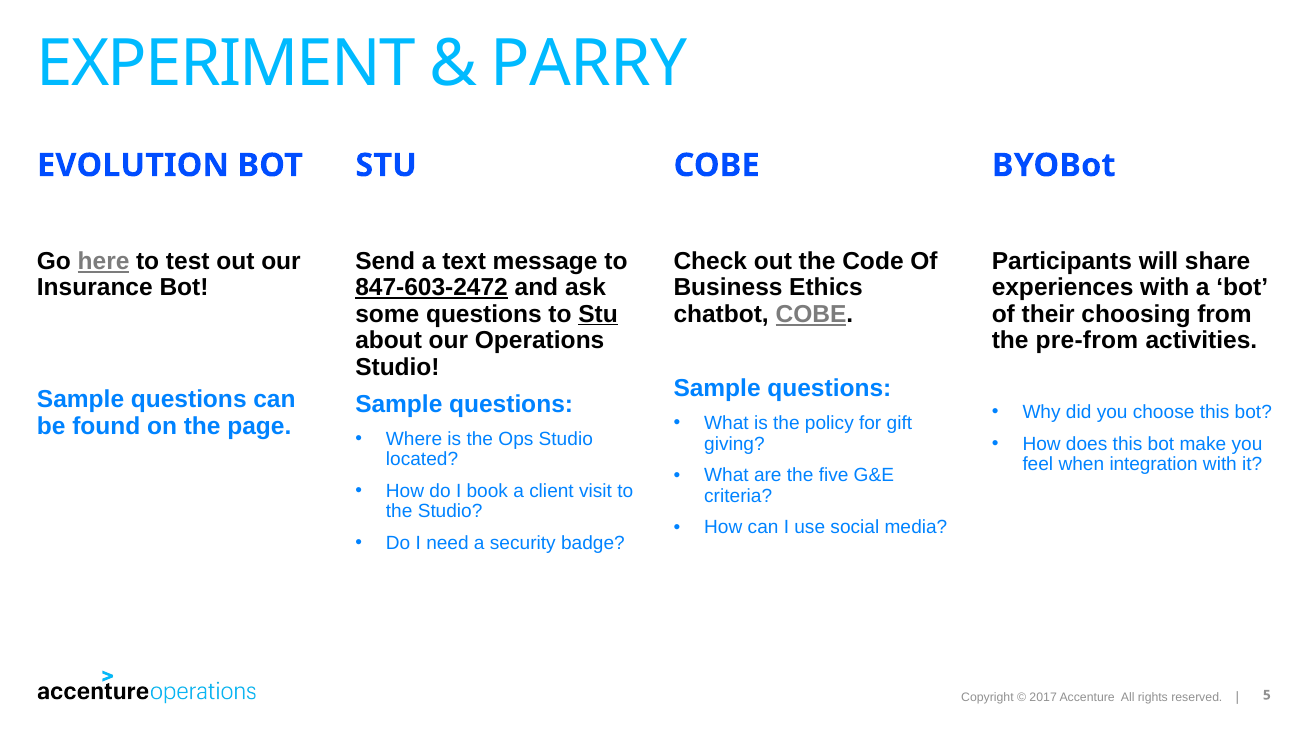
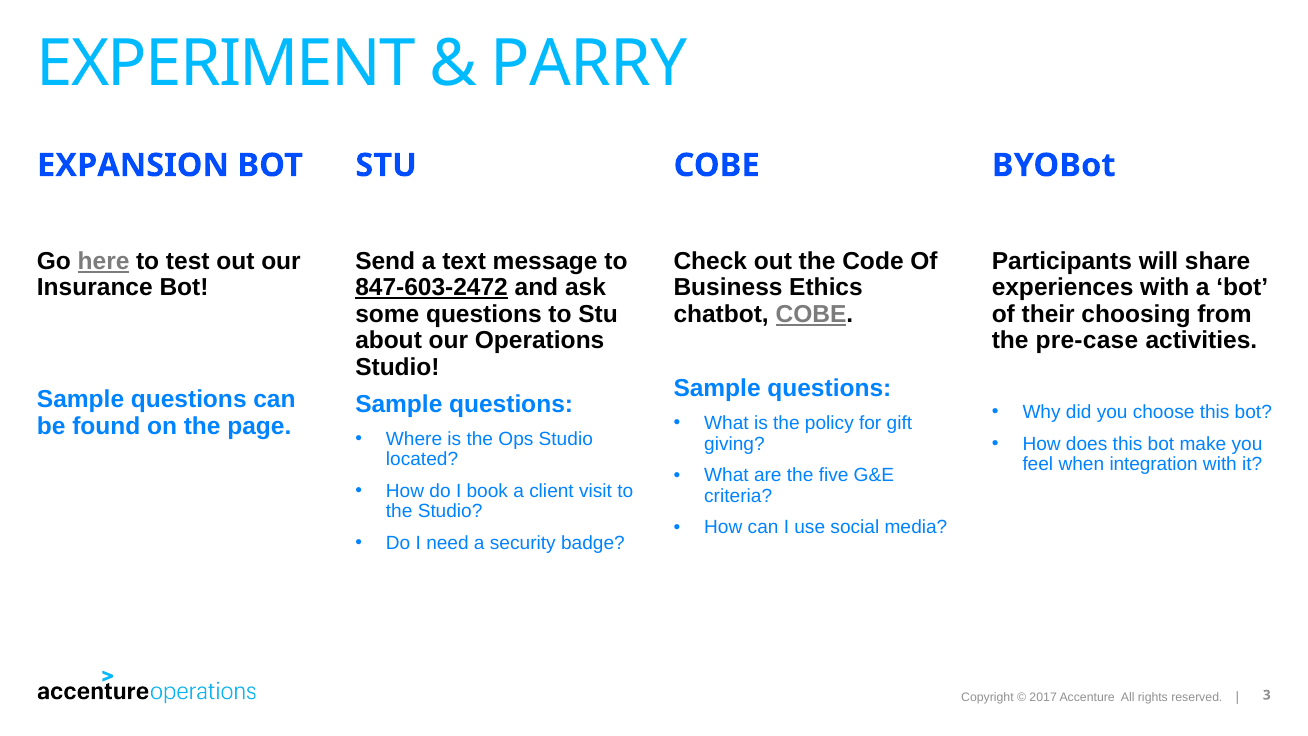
EVOLUTION: EVOLUTION -> EXPANSION (133, 165)
Stu underline: present -> none (598, 314)
pre-from: pre-from -> pre-case (1087, 340)
5: 5 -> 3 (1267, 695)
